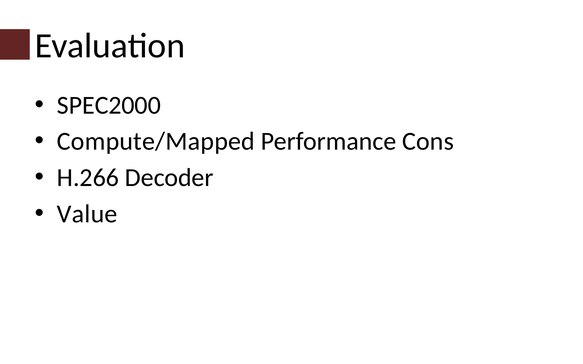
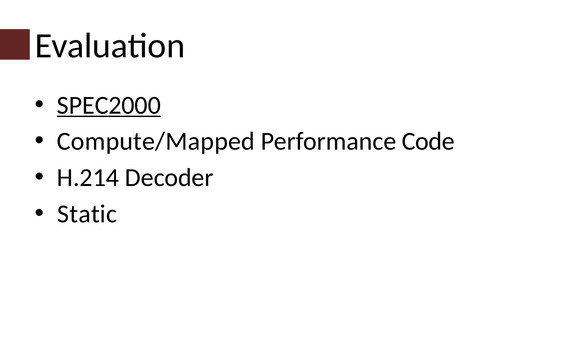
SPEC2000 underline: none -> present (109, 105)
Cons: Cons -> Code (428, 142)
H.266: H.266 -> H.214 (88, 178)
Value: Value -> Static (87, 214)
